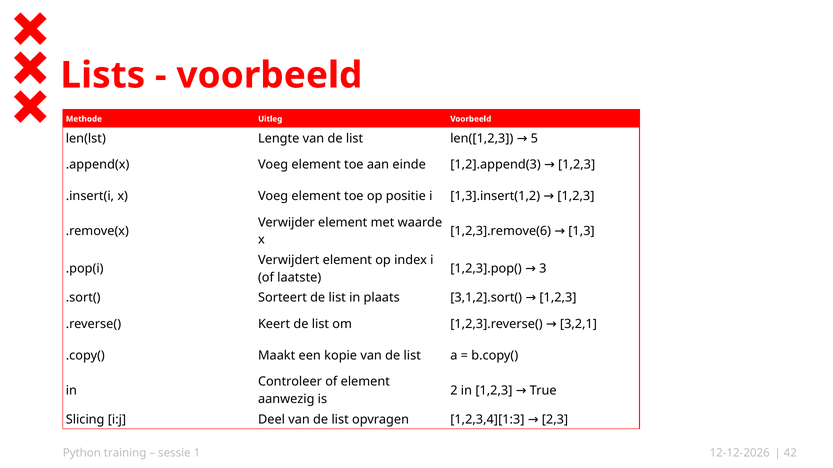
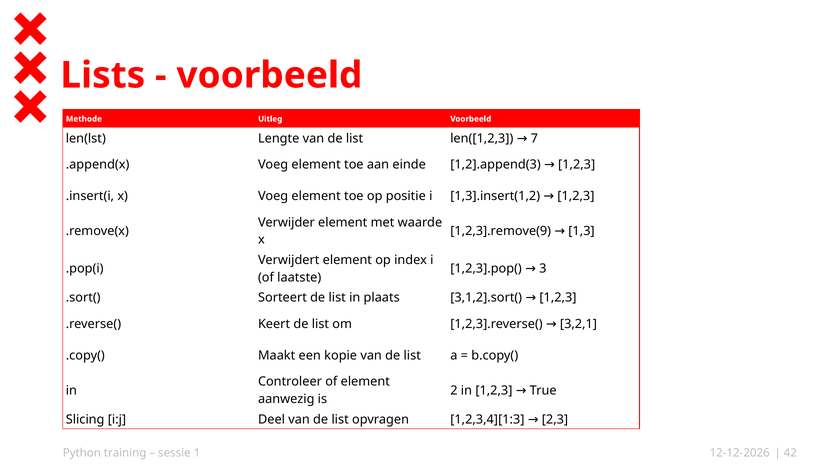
5: 5 -> 7 (534, 139)
1,2,3].remove(6: 1,2,3].remove(6 -> 1,2,3].remove(9 (501, 231)
